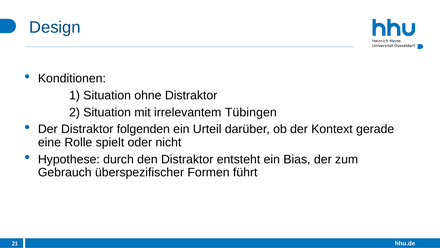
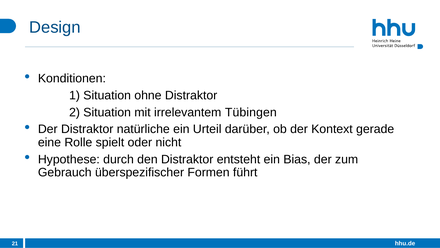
folgenden: folgenden -> natürliche (143, 129)
